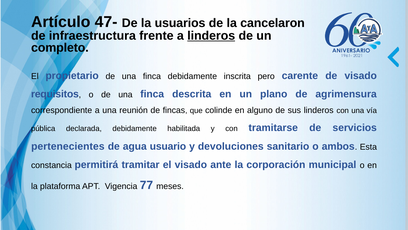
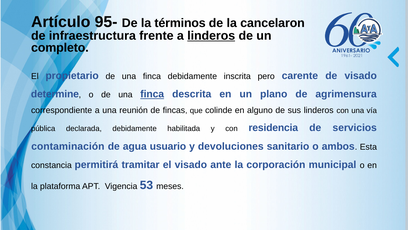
47-: 47- -> 95- (106, 22)
usuarios: usuarios -> términos (180, 23)
requisitos: requisitos -> determine (55, 94)
finca underline: none -> present (152, 94)
tramitarse: tramitarse -> residencia (273, 128)
pertenecientes: pertenecientes -> contaminación (68, 146)
77: 77 -> 53 (146, 185)
